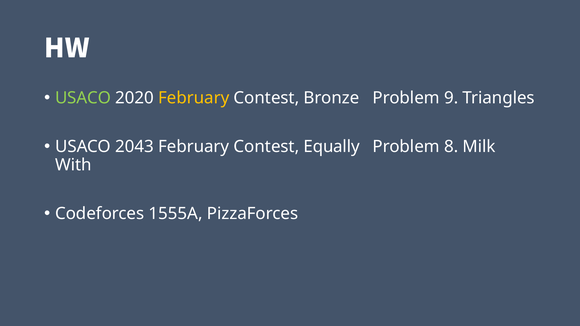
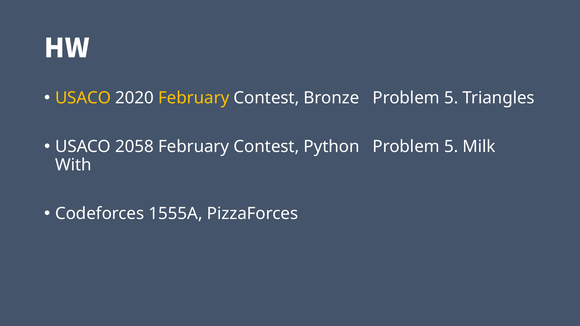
USACO colour: light green -> yellow (83, 98)
Bronze Problem 9: 9 -> 5 (451, 98)
2043: 2043 -> 2058 (134, 147)
Equally: Equally -> Python (332, 147)
8: 8 -> 5 (451, 147)
